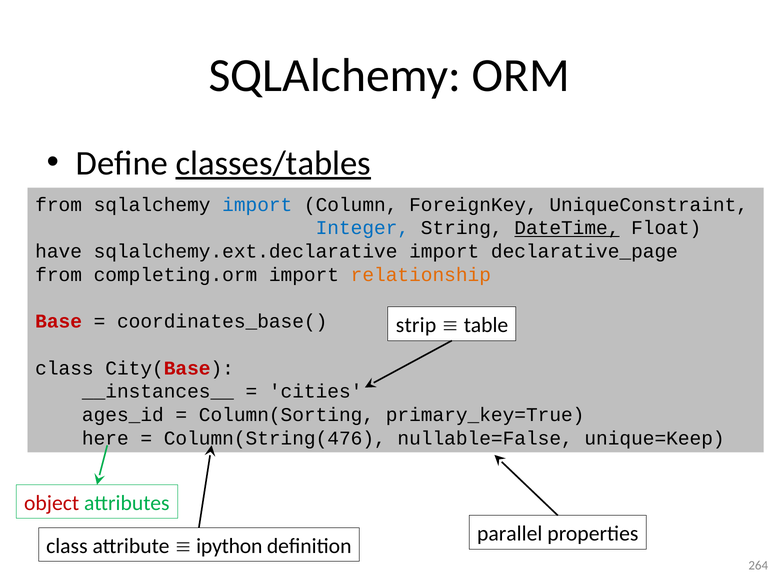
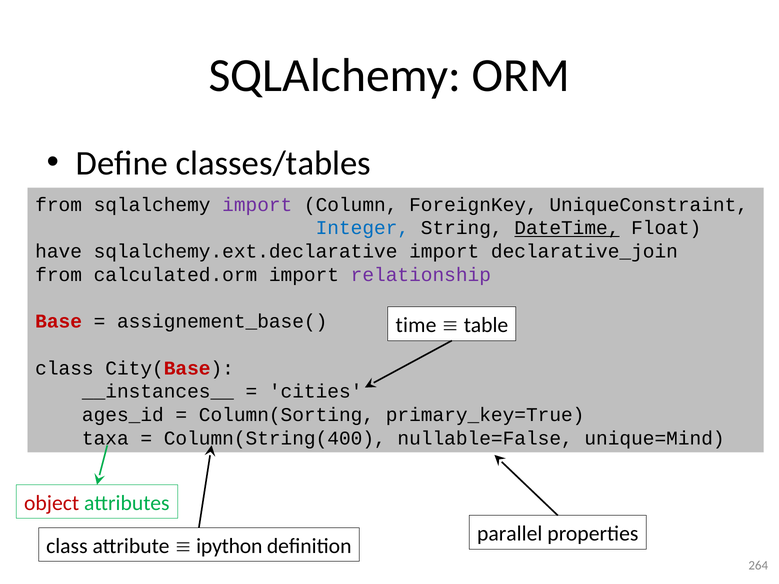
classes/tables underline: present -> none (273, 163)
import colour: blue -> purple (257, 205)
declarative_page: declarative_page -> declarative_join (584, 251)
completing.orm: completing.orm -> calculated.orm (175, 275)
relationship colour: orange -> purple (421, 275)
coordinates_base(: coordinates_base( -> assignement_base( (222, 322)
strip: strip -> time (416, 325)
here: here -> taxa (105, 438)
Column(String(476: Column(String(476 -> Column(String(400 (275, 438)
unique=Keep: unique=Keep -> unique=Mind (655, 438)
